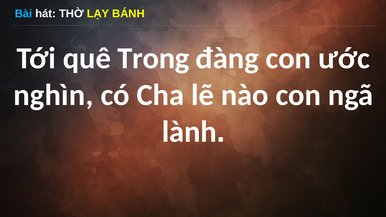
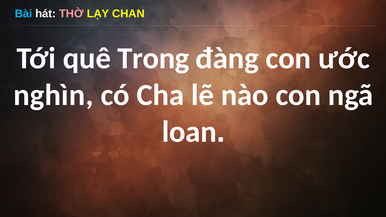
THỜ colour: white -> pink (71, 14)
BÁNH: BÁNH -> CHAN (128, 14)
lành: lành -> loan (189, 132)
